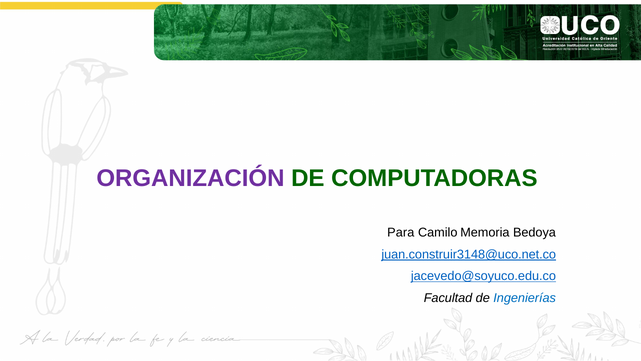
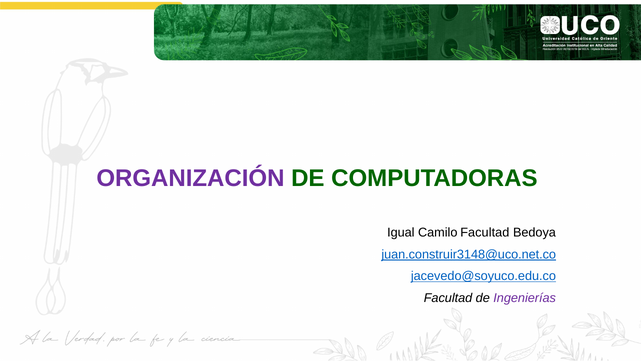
Para: Para -> Igual (401, 232)
Camilo Memoria: Memoria -> Facultad (485, 232)
Ingenierías colour: blue -> purple (525, 298)
